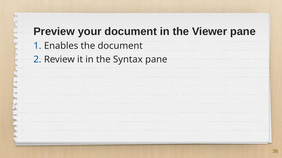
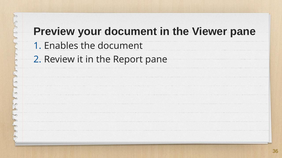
Syntax: Syntax -> Report (128, 60)
